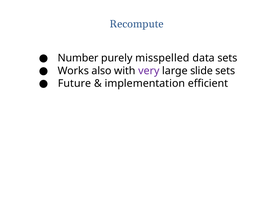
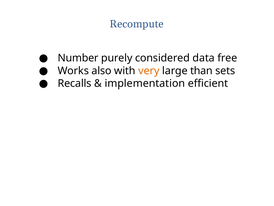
misspelled: misspelled -> considered (162, 58)
data sets: sets -> free (227, 58)
very colour: purple -> orange (149, 71)
slide: slide -> than (201, 71)
Future: Future -> Recalls (75, 83)
